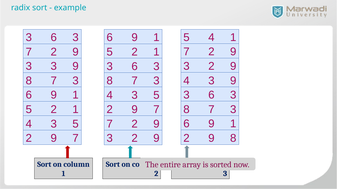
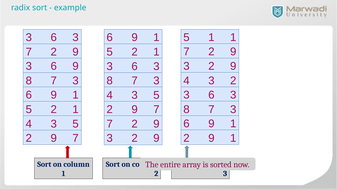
5 4: 4 -> 1 (211, 38)
3: 3 -> 6 (54, 66)
4 3 9: 9 -> 2 (233, 81)
2 9 8: 8 -> 1 (233, 139)
